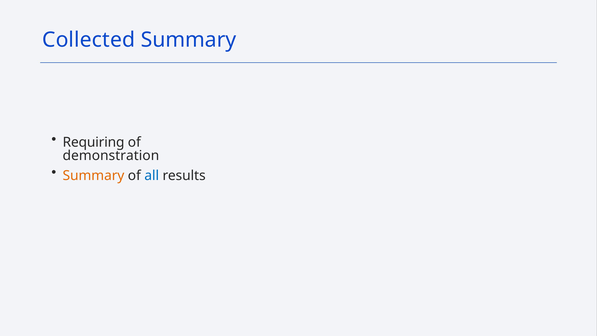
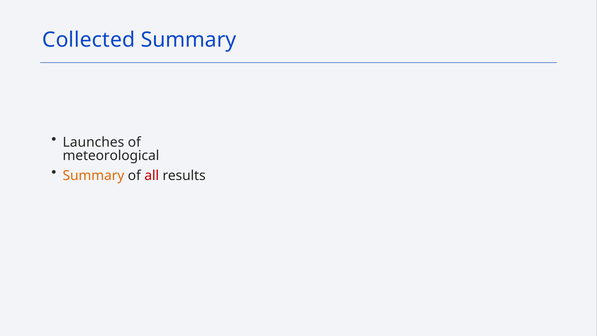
Requiring: Requiring -> Launches (93, 142)
demonstration: demonstration -> meteorological (111, 155)
all colour: blue -> red (152, 176)
